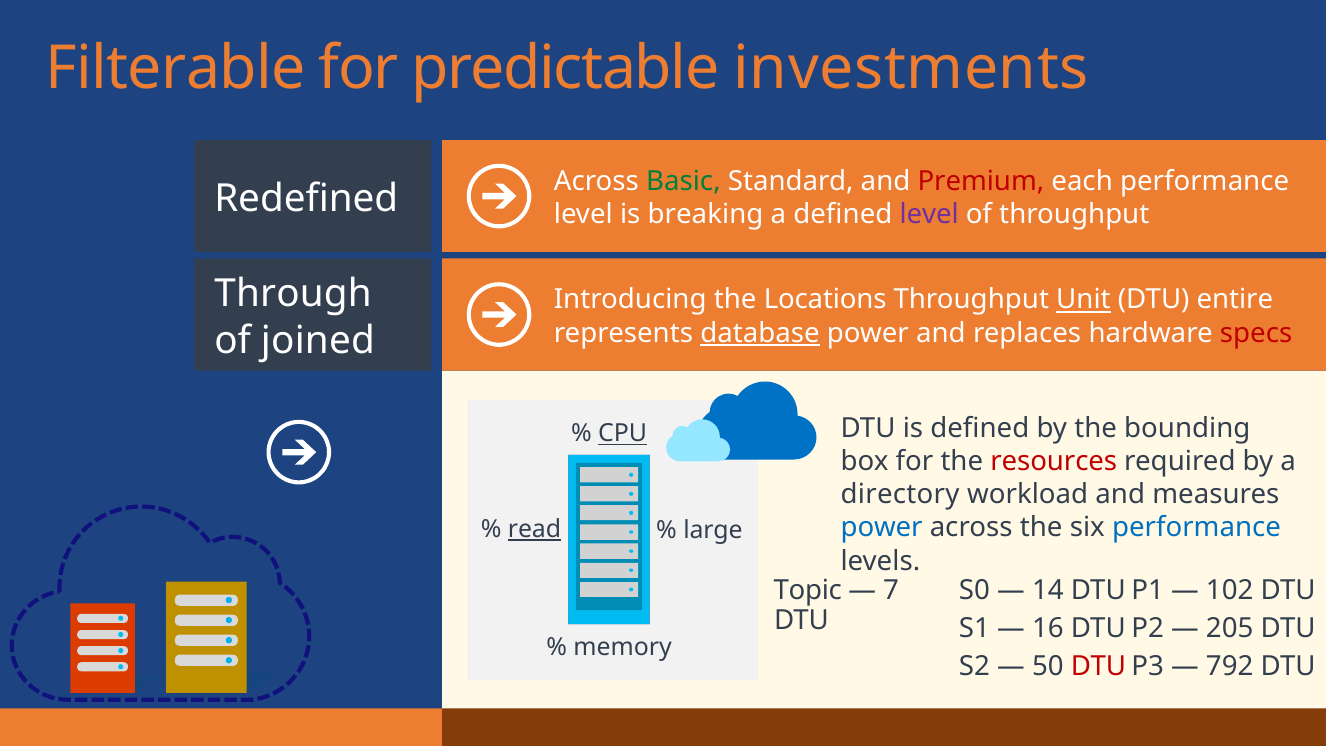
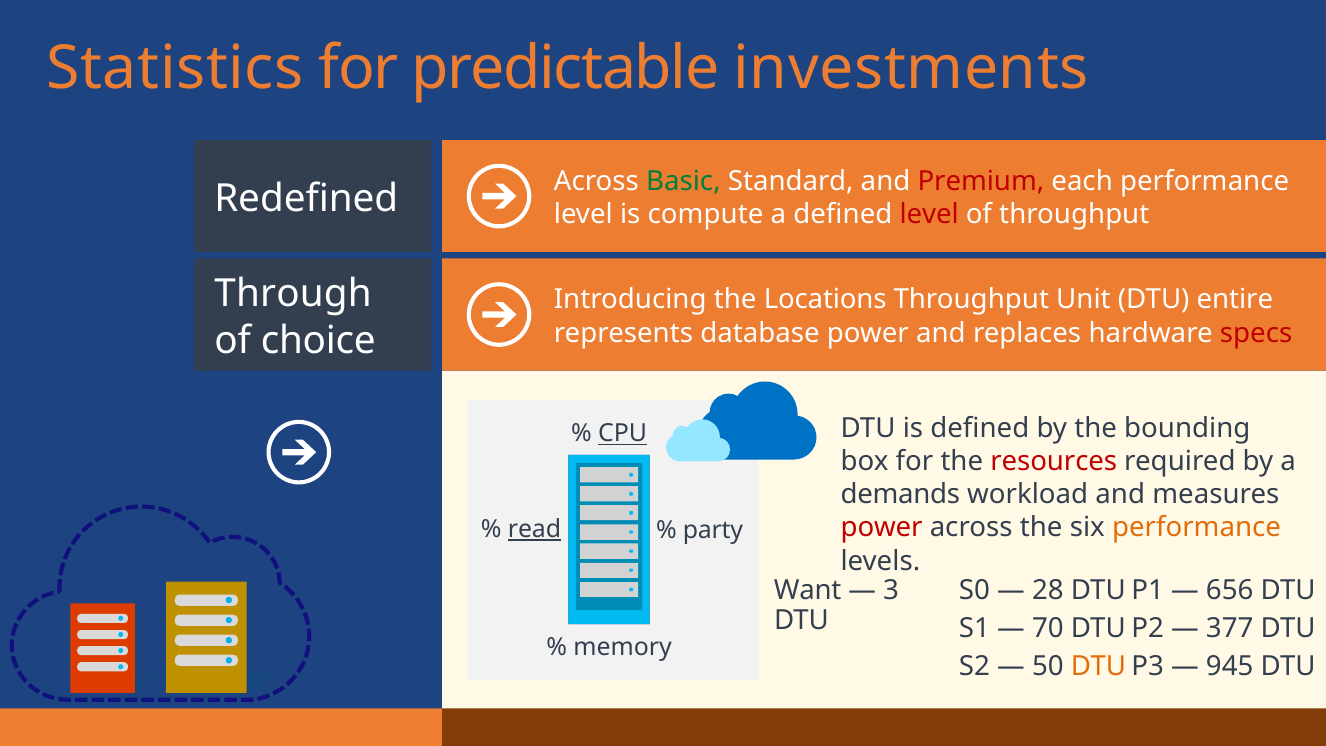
Filterable: Filterable -> Statistics (175, 68)
breaking: breaking -> compute (705, 215)
level colour: purple -> red (929, 215)
Unit underline: present -> none (1083, 300)
database underline: present -> none (760, 333)
joined: joined -> choice (318, 340)
directory: directory -> demands (900, 494)
power colour: blue -> red (882, 528)
performance colour: blue -> orange (1197, 528)
large: large -> party (713, 530)
Topic: Topic -> Want (808, 590)
7: 7 -> 3 (891, 590)
14: 14 -> 28 (1048, 590)
102: 102 -> 656 (1230, 590)
16: 16 -> 70 (1048, 628)
205: 205 -> 377 (1230, 628)
DTU colour: red -> orange (1098, 666)
792: 792 -> 945 (1230, 666)
